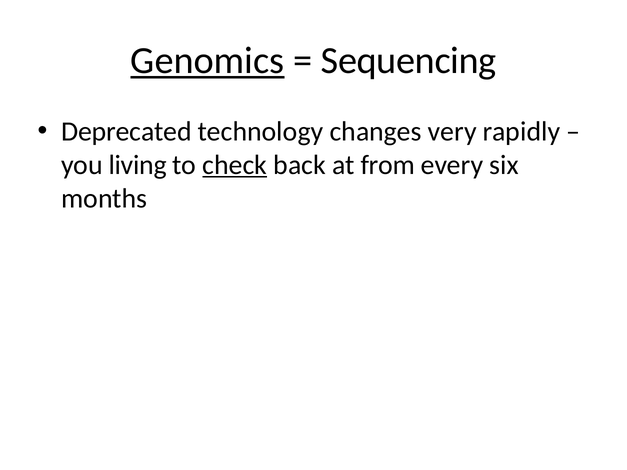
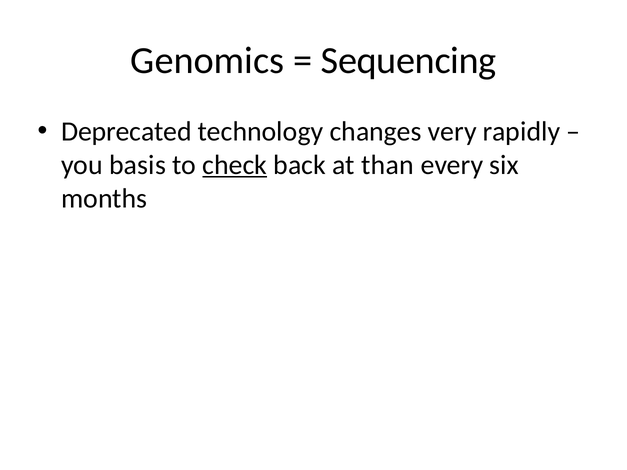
Genomics underline: present -> none (207, 61)
living: living -> basis (137, 165)
from: from -> than (388, 165)
